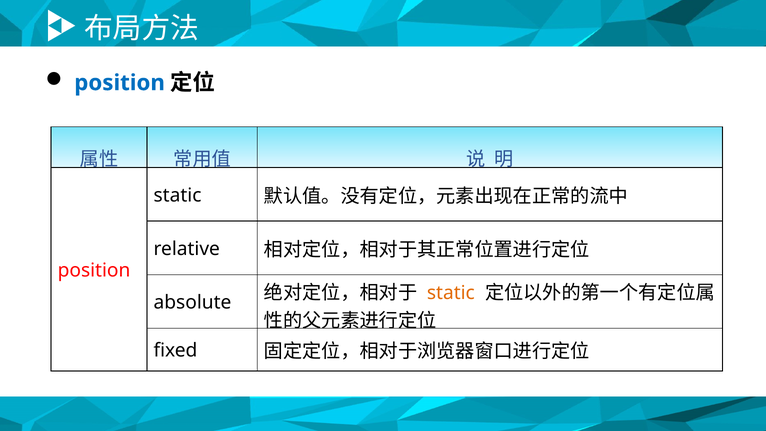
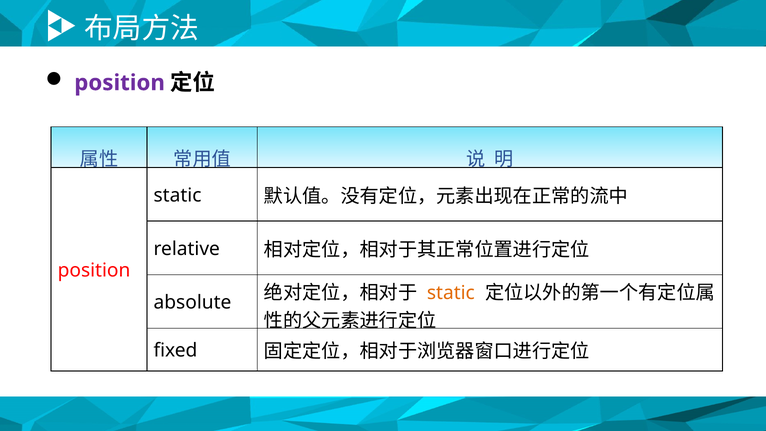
position colour: blue -> purple (120, 83)
